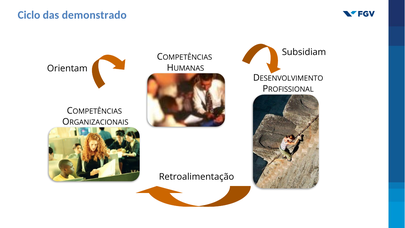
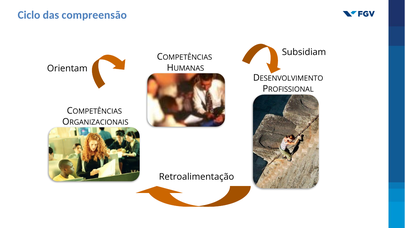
demonstrado: demonstrado -> compreensão (94, 15)
